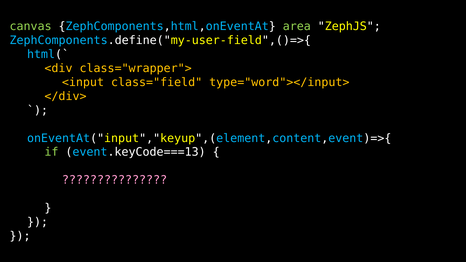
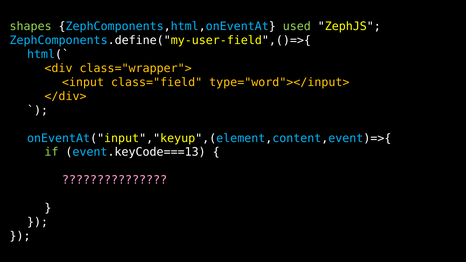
canvas: canvas -> shapes (31, 26)
area: area -> used (297, 26)
